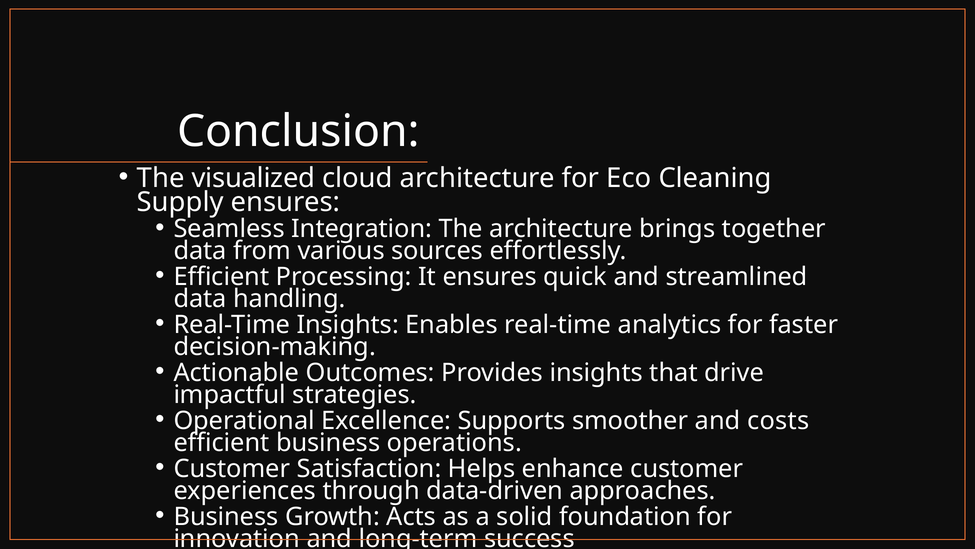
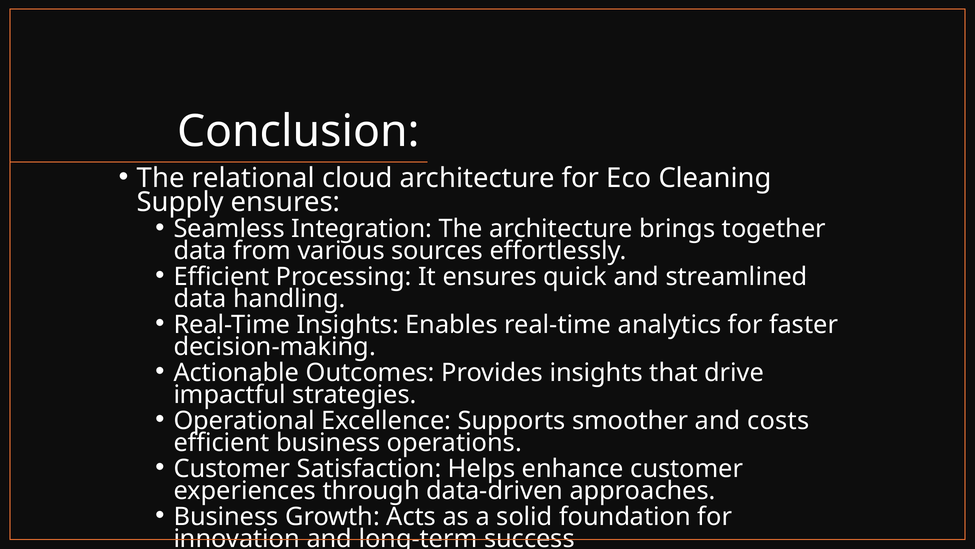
visualized: visualized -> relational (253, 178)
